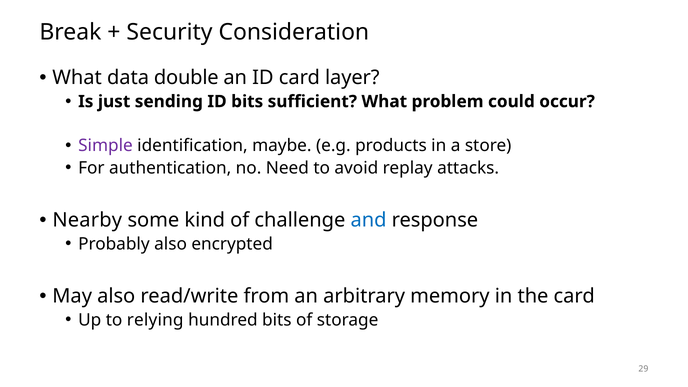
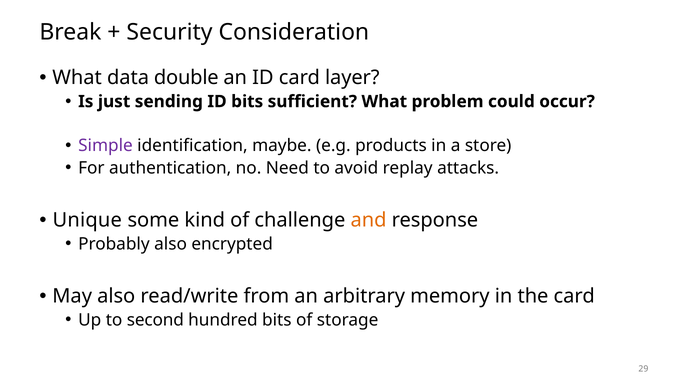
Nearby: Nearby -> Unique (87, 220)
and colour: blue -> orange (368, 220)
relying: relying -> second (155, 320)
